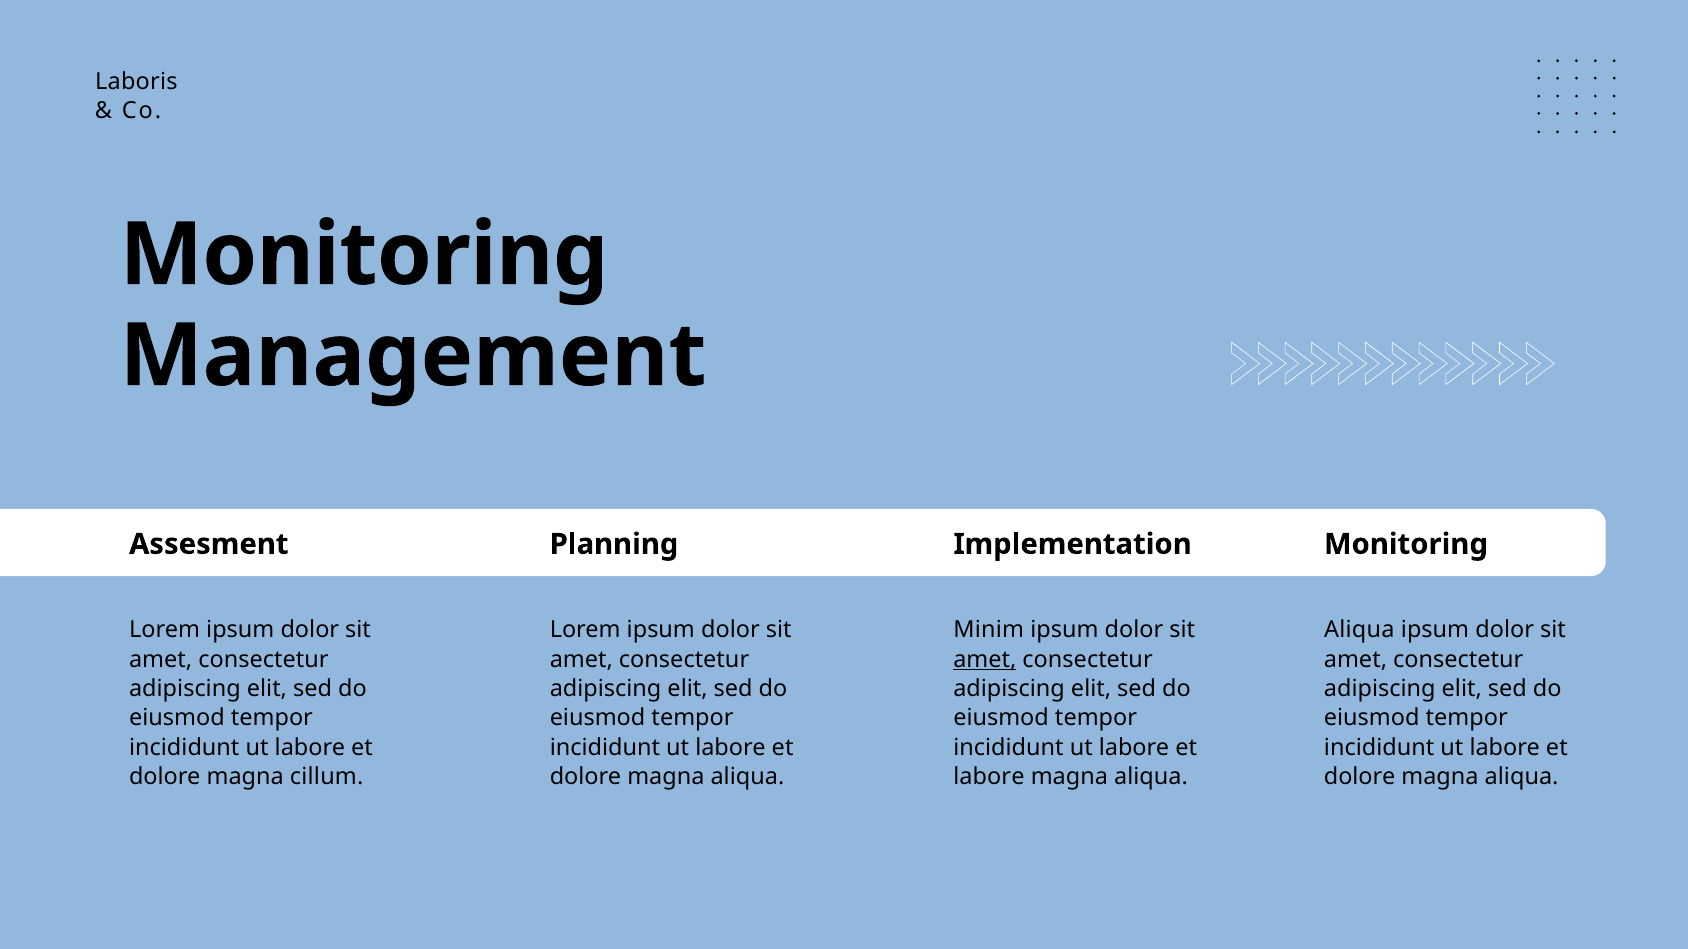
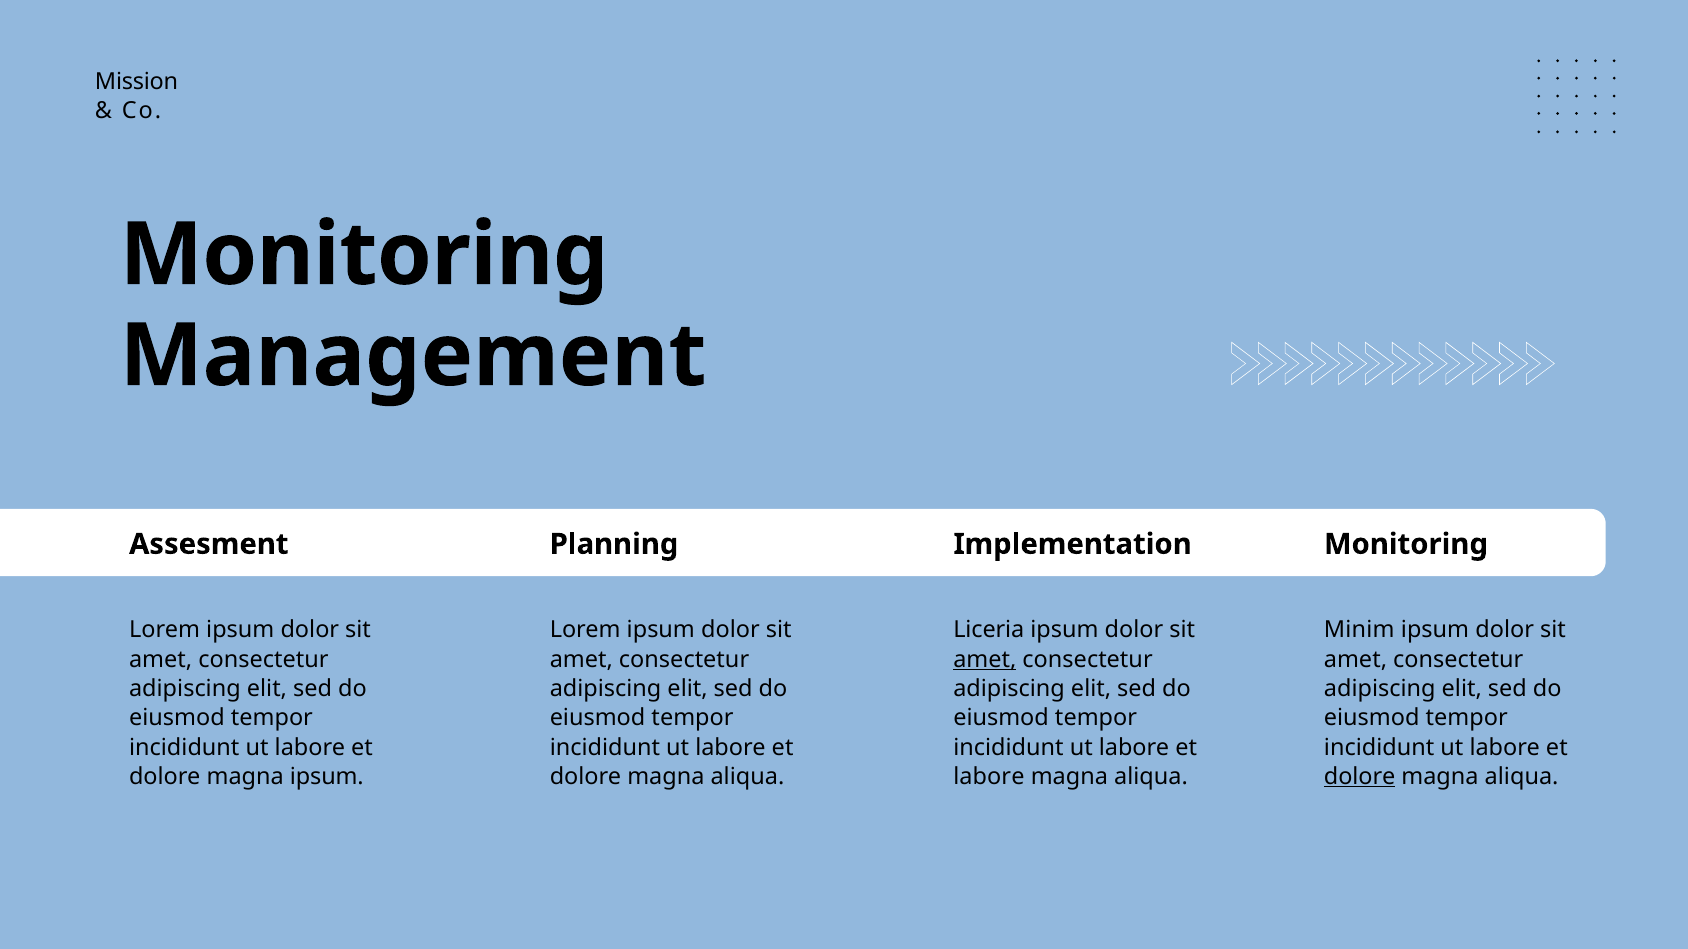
Laboris: Laboris -> Mission (137, 82)
Minim: Minim -> Liceria (989, 630)
Aliqua: Aliqua -> Minim (1359, 630)
magna cillum: cillum -> ipsum (327, 777)
dolore underline: none -> present (1360, 777)
